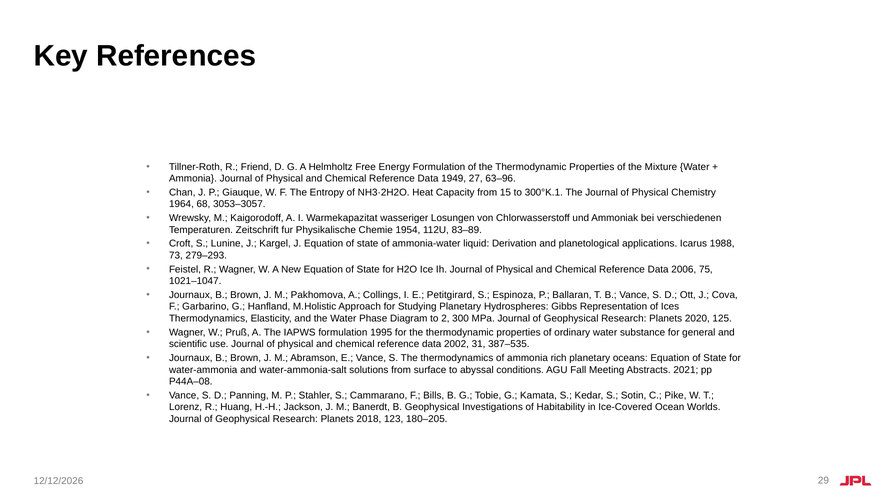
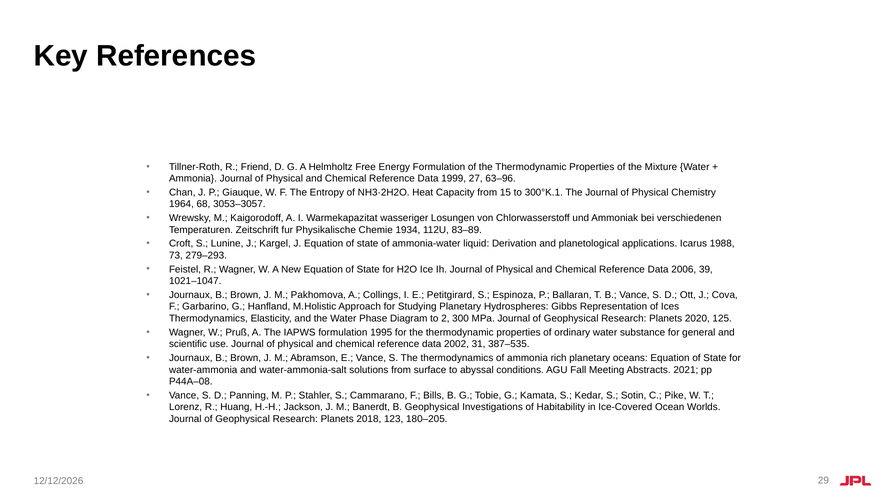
1949: 1949 -> 1999 (454, 179)
1954: 1954 -> 1934 (408, 230)
75: 75 -> 39 (706, 270)
